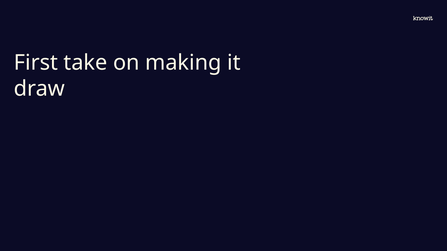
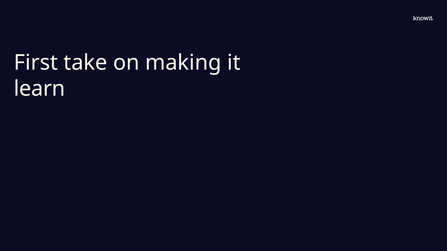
draw: draw -> learn (39, 89)
